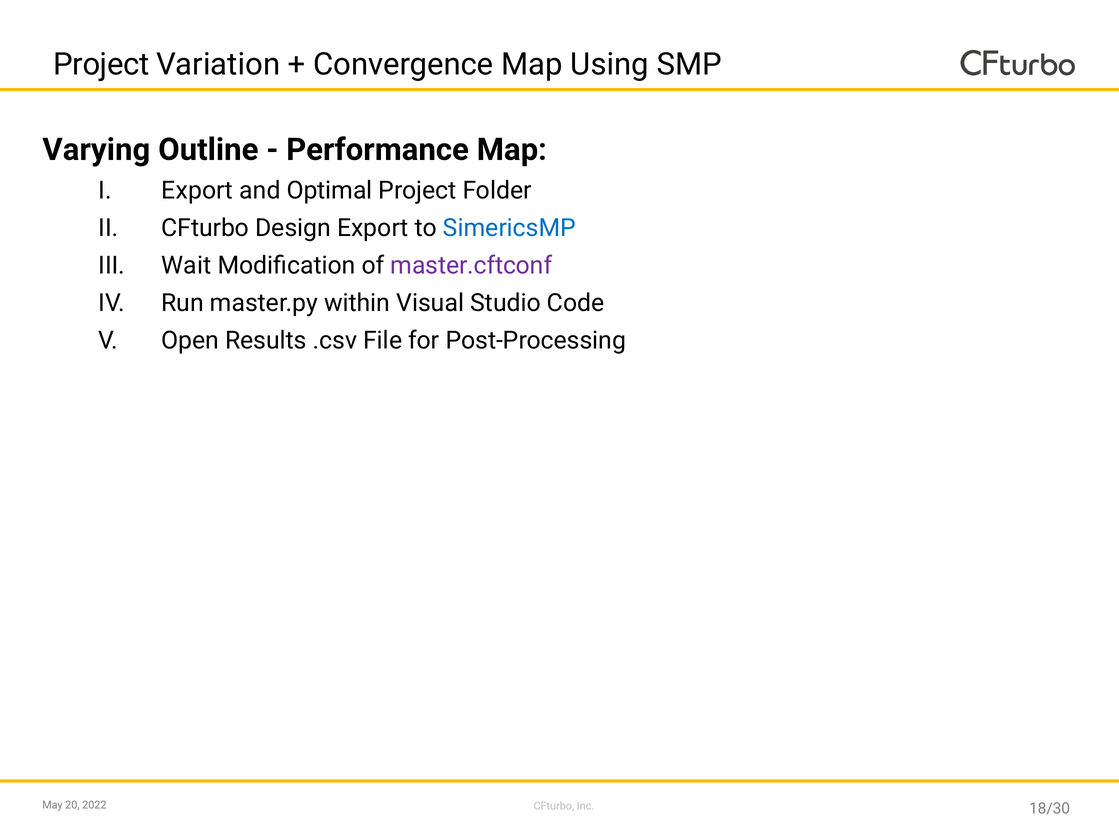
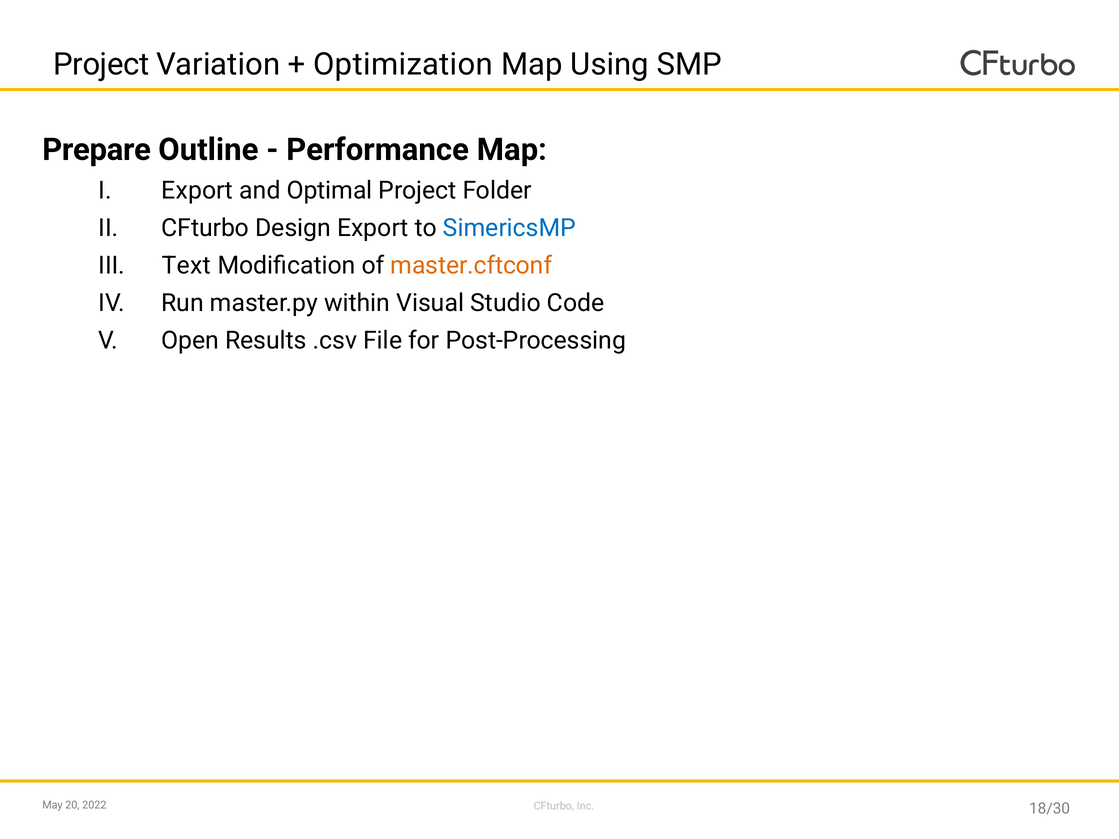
Convergence: Convergence -> Optimization (403, 64)
Varying: Varying -> Prepare (97, 150)
Wait: Wait -> Text (186, 266)
master.cftconf colour: purple -> orange (471, 266)
